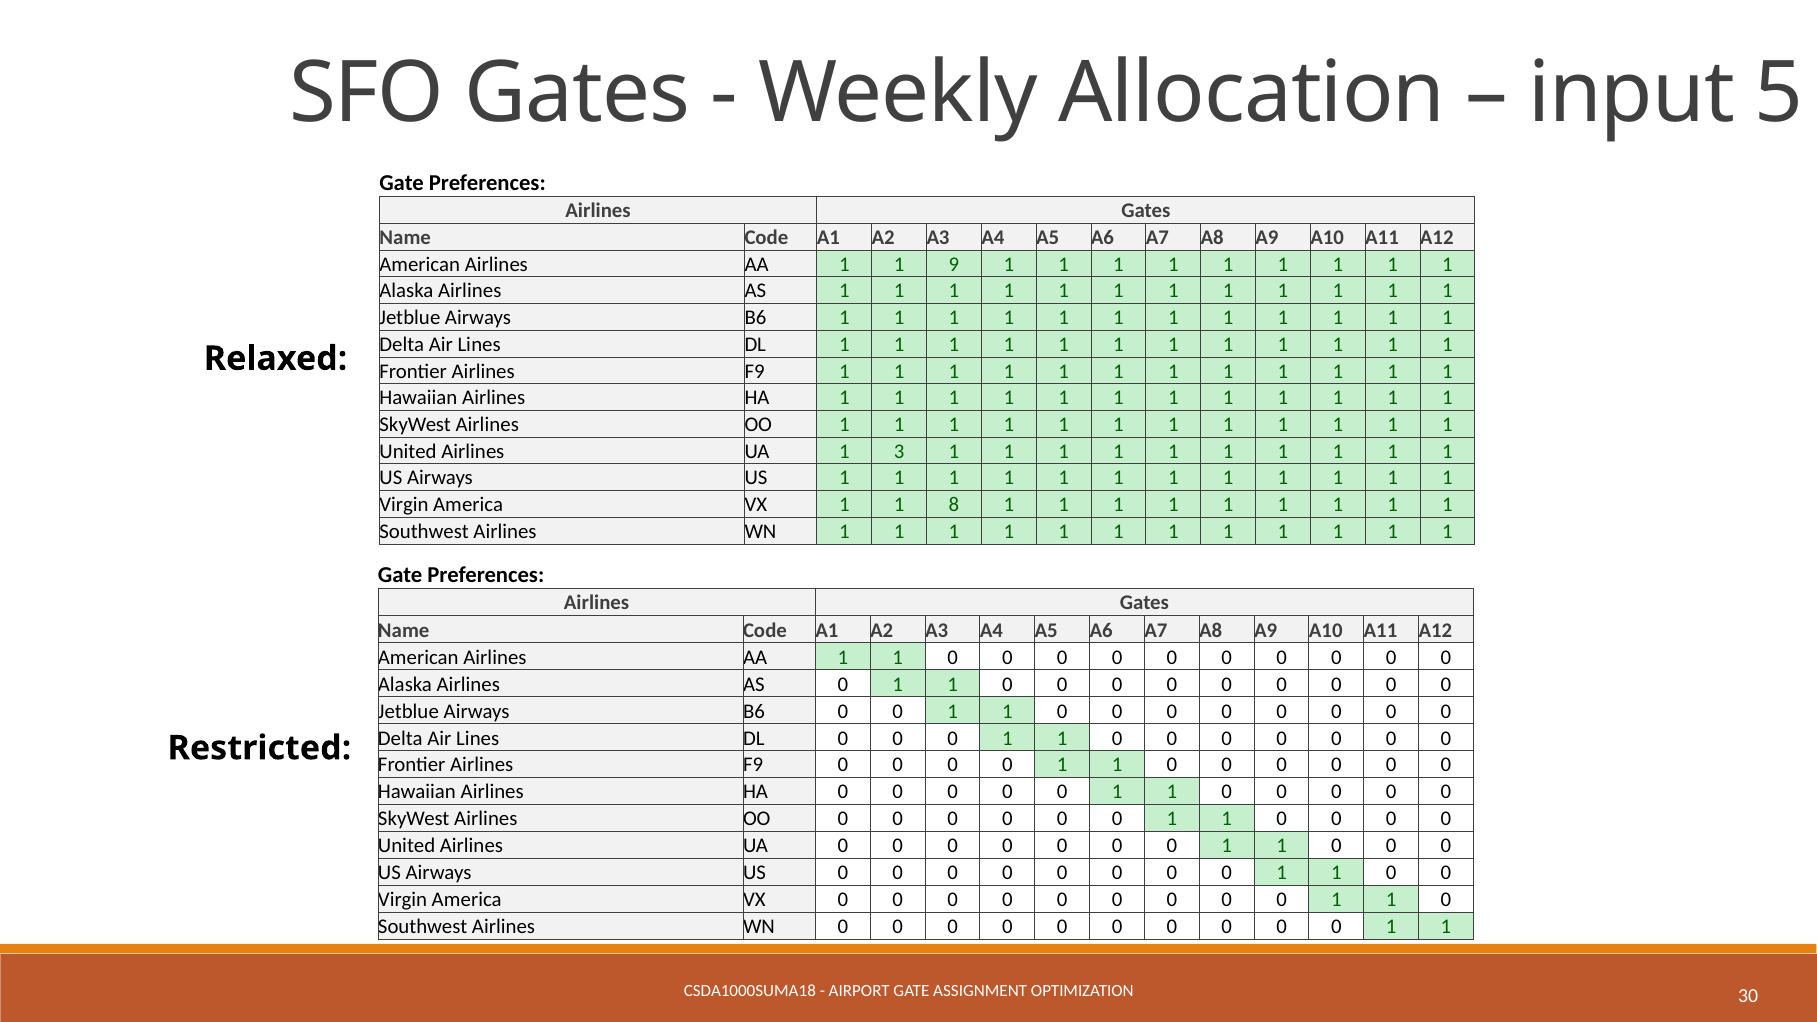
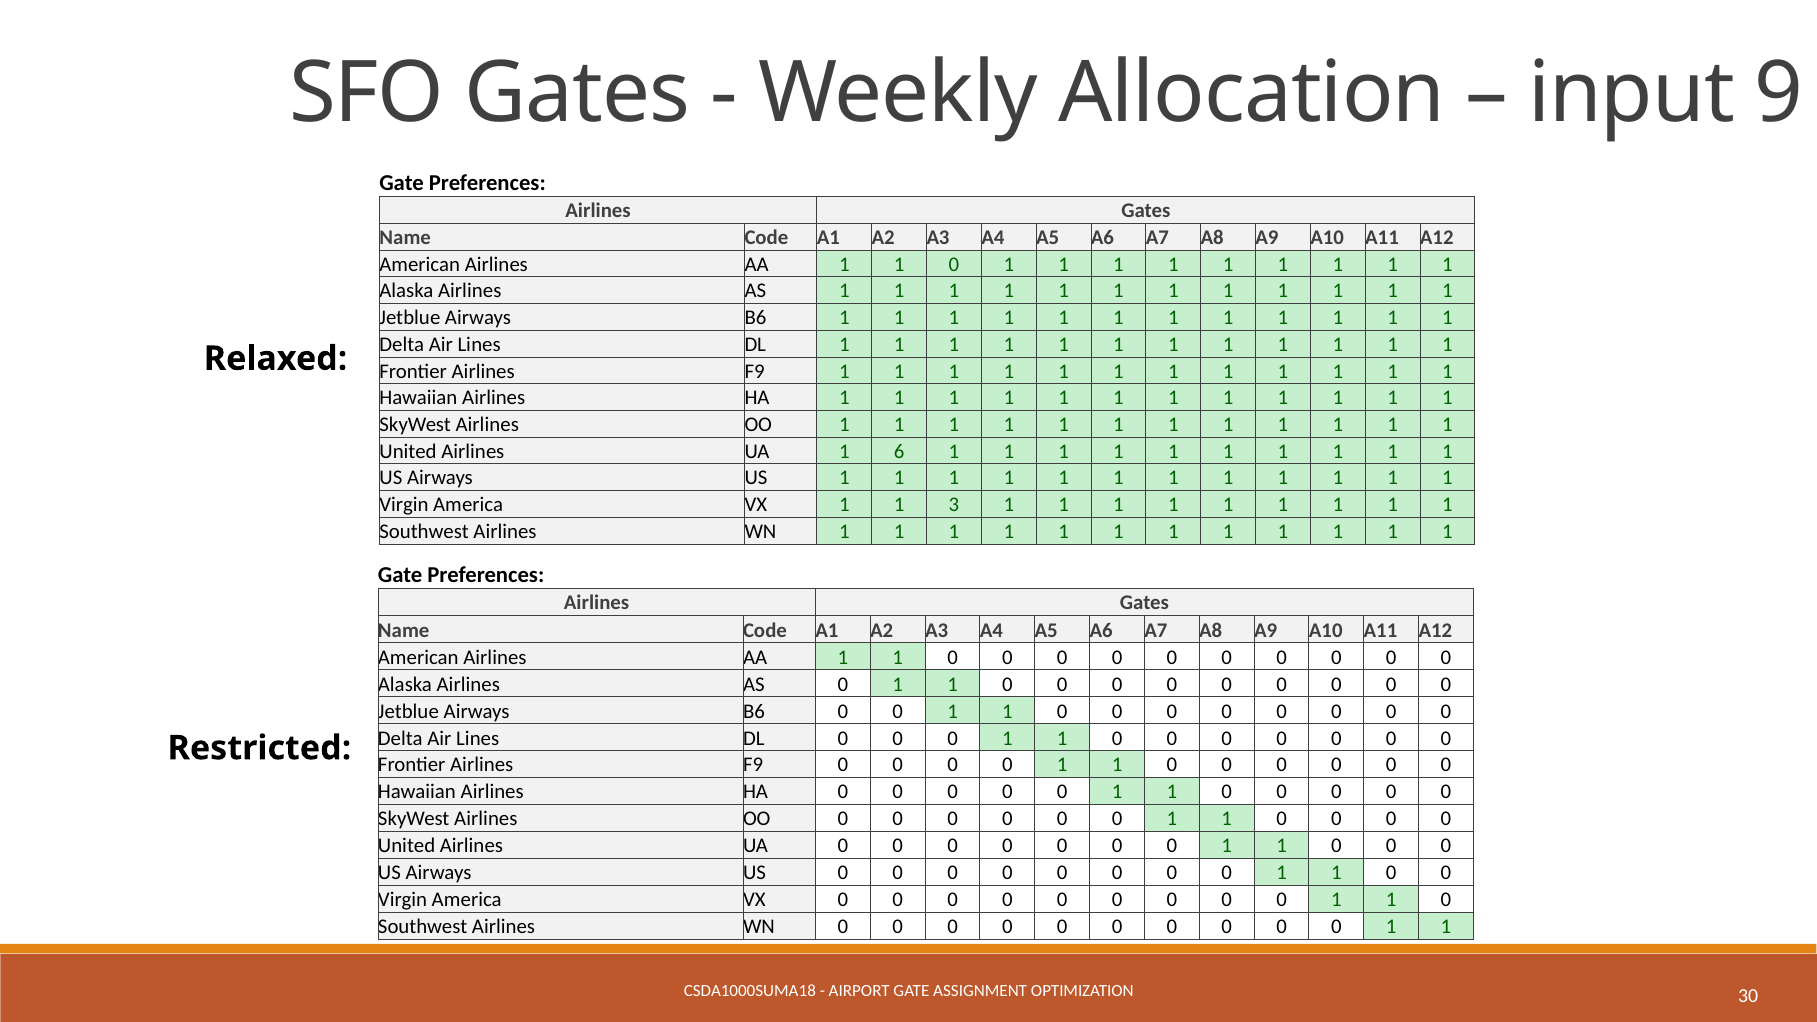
5: 5 -> 9 (1779, 94)
9: 9 -> 0 (954, 264)
3: 3 -> 6 (899, 451)
8: 8 -> 3 (954, 505)
